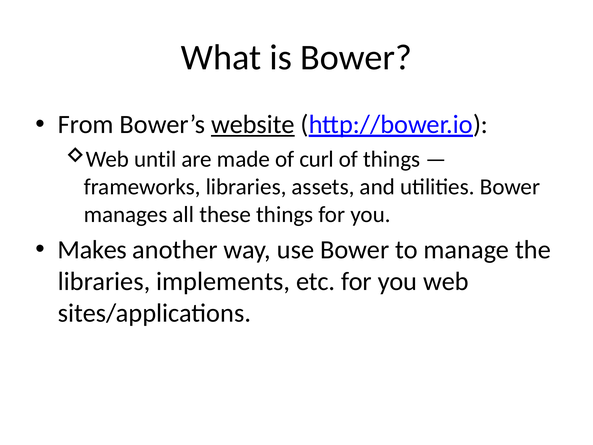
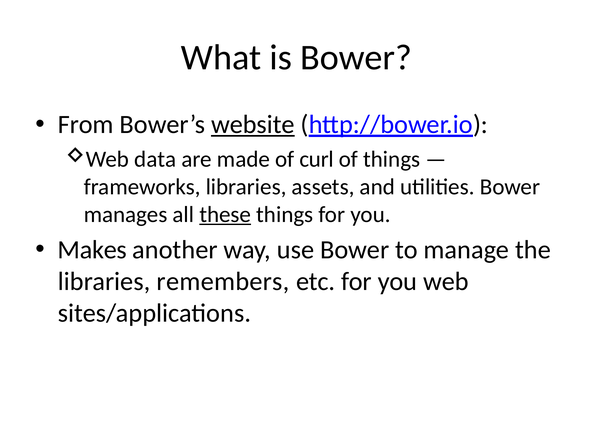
until: until -> data (155, 159)
these underline: none -> present (225, 214)
implements: implements -> remembers (223, 281)
